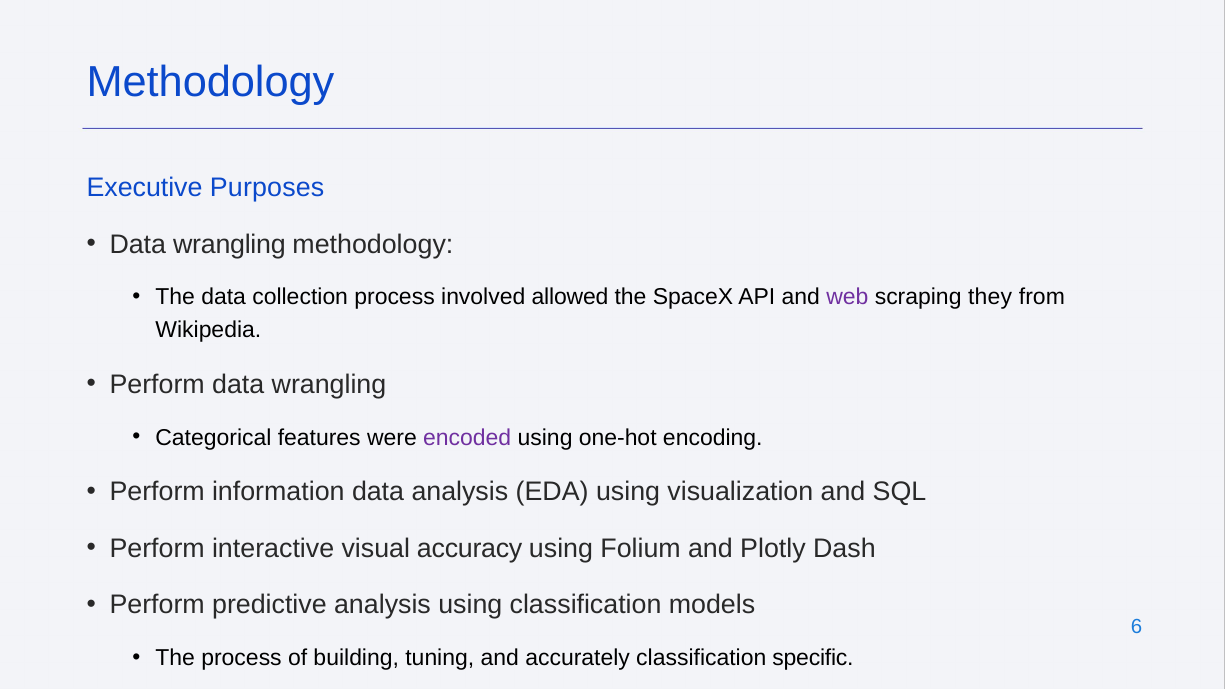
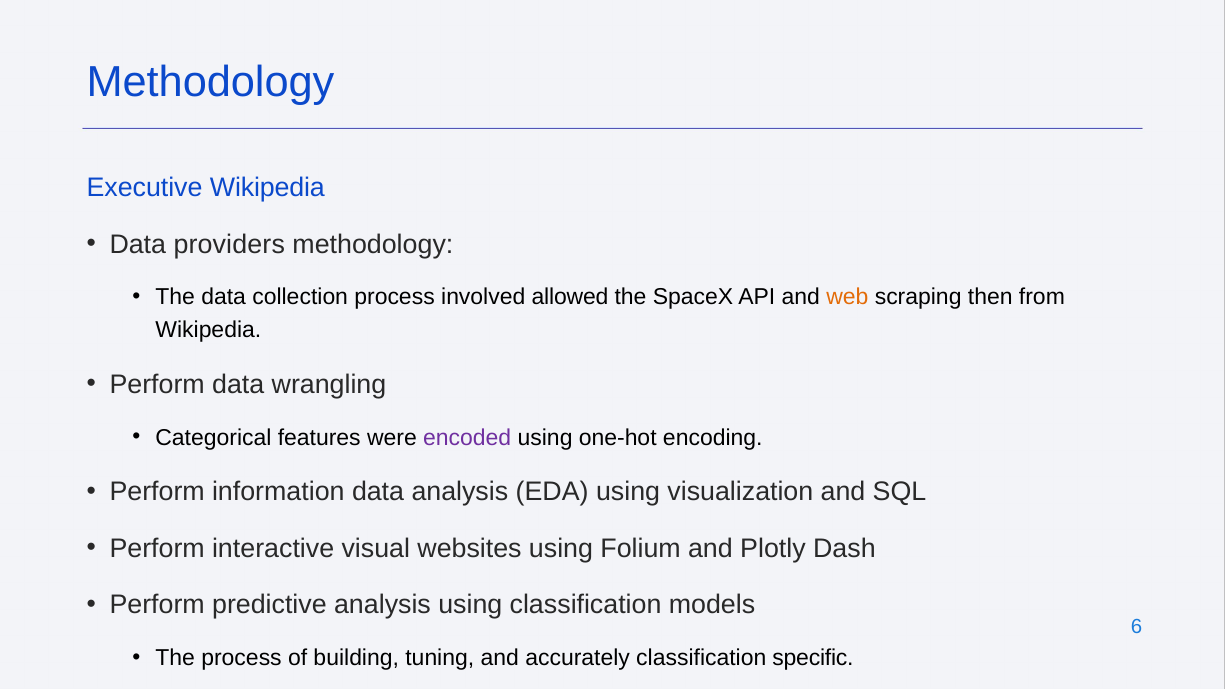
Executive Purposes: Purposes -> Wikipedia (267, 188)
wrangling: wrangling -> providers (229, 244)
web colour: purple -> orange (847, 297)
they: they -> then (990, 297)
accuracy: accuracy -> websites (470, 548)
